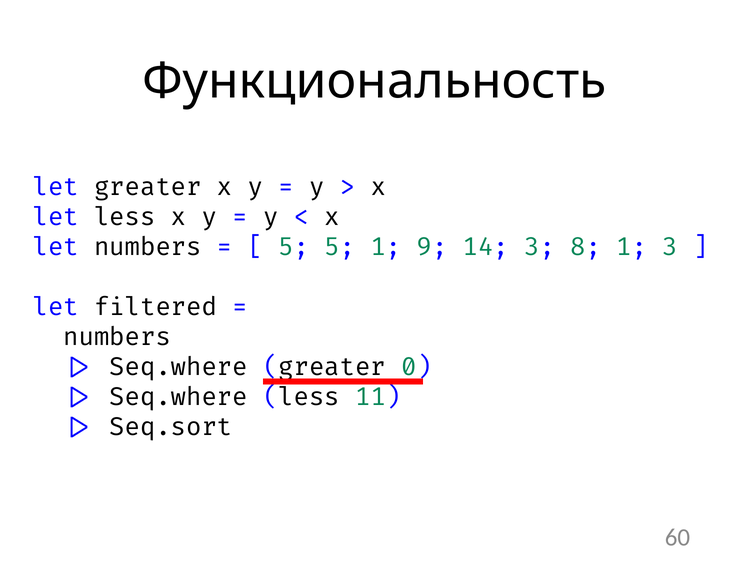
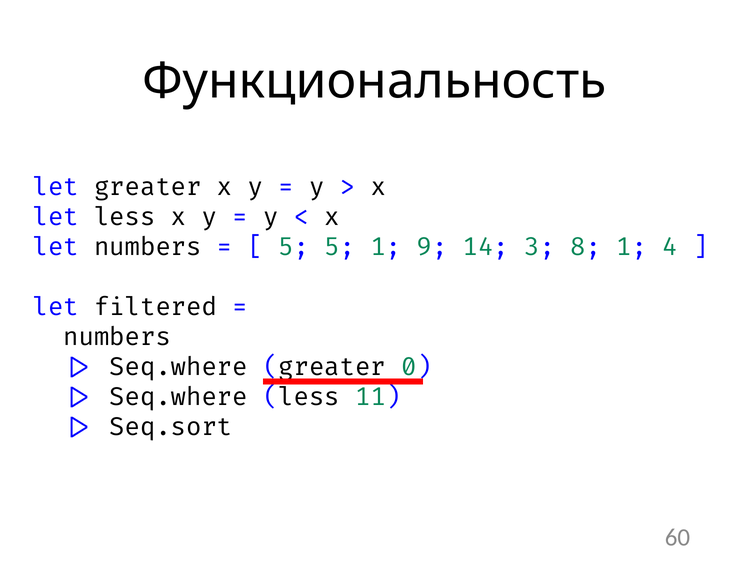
1 3: 3 -> 4 (670, 247)
